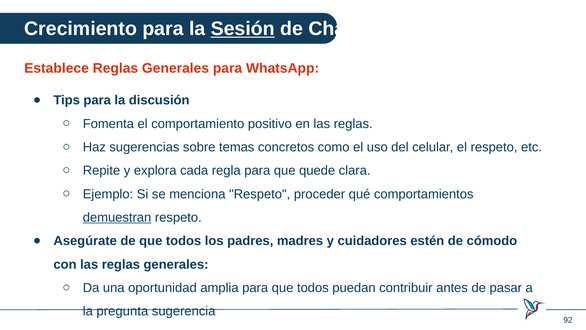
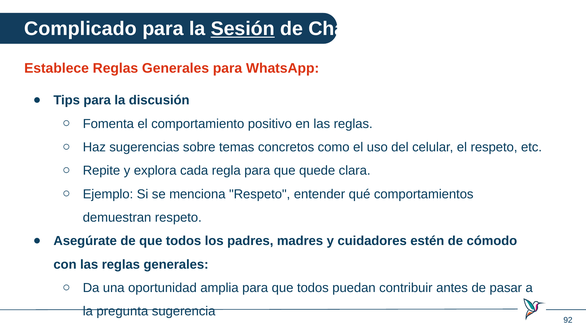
Crecimiento: Crecimiento -> Complicado (81, 29)
proceder: proceder -> entender (319, 194)
demuestran underline: present -> none (117, 217)
